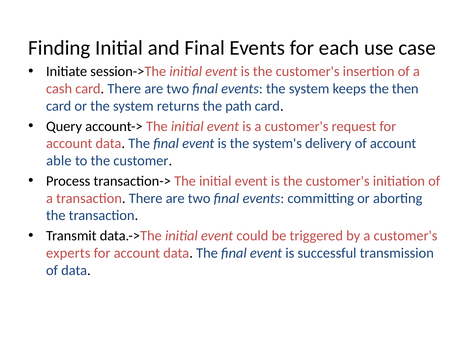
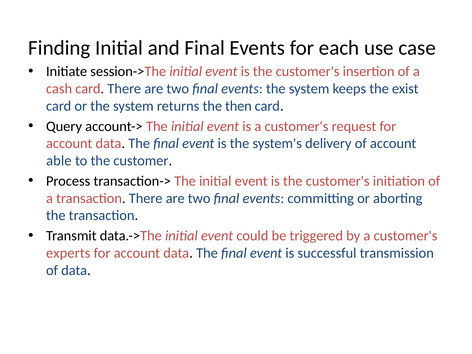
then: then -> exist (405, 89)
path: path -> then (238, 106)
